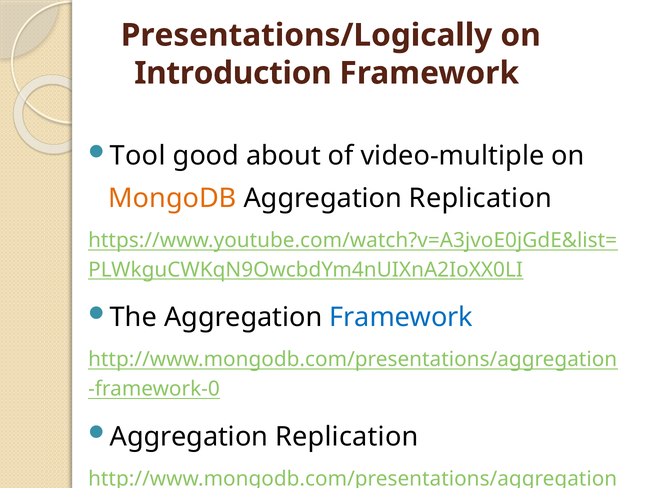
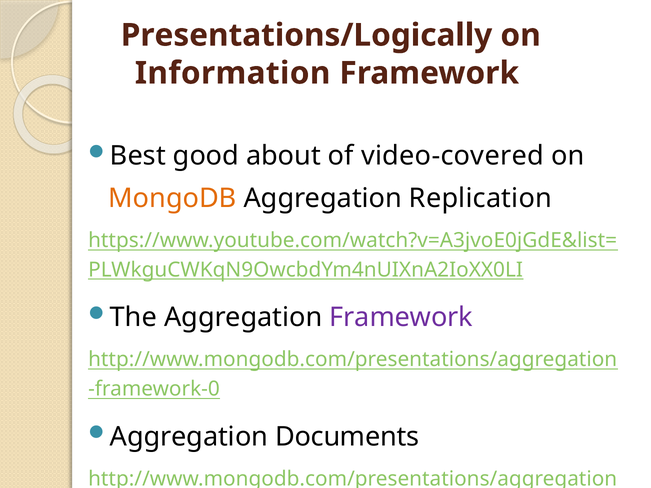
Introduction: Introduction -> Information (233, 73)
Tool: Tool -> Best (138, 156)
video-multiple: video-multiple -> video-covered (452, 156)
Framework colour: blue -> purple (401, 318)
Replication: Replication -> Documents (347, 437)
